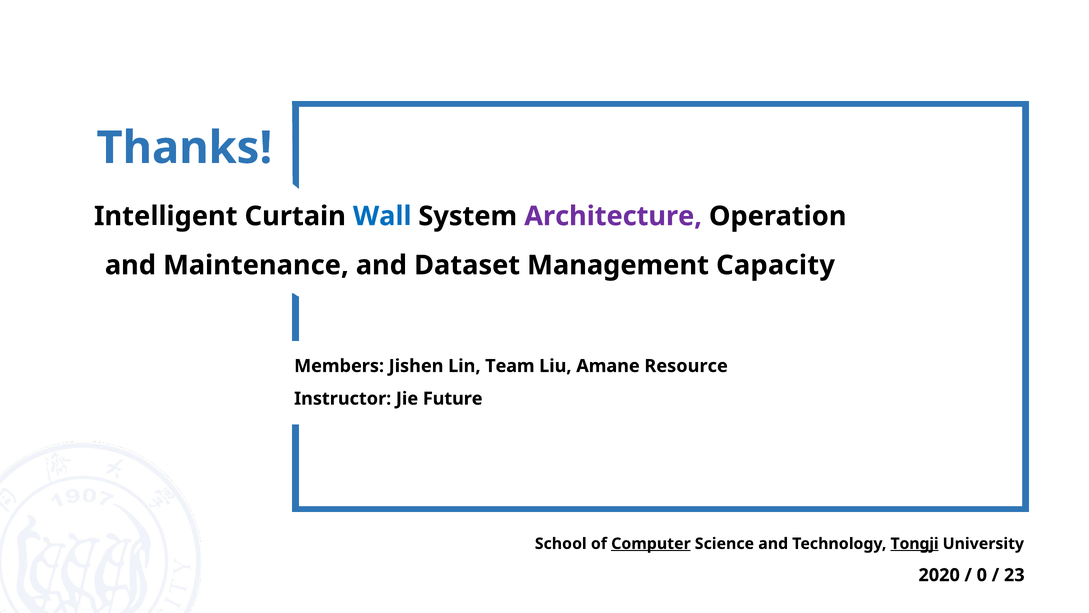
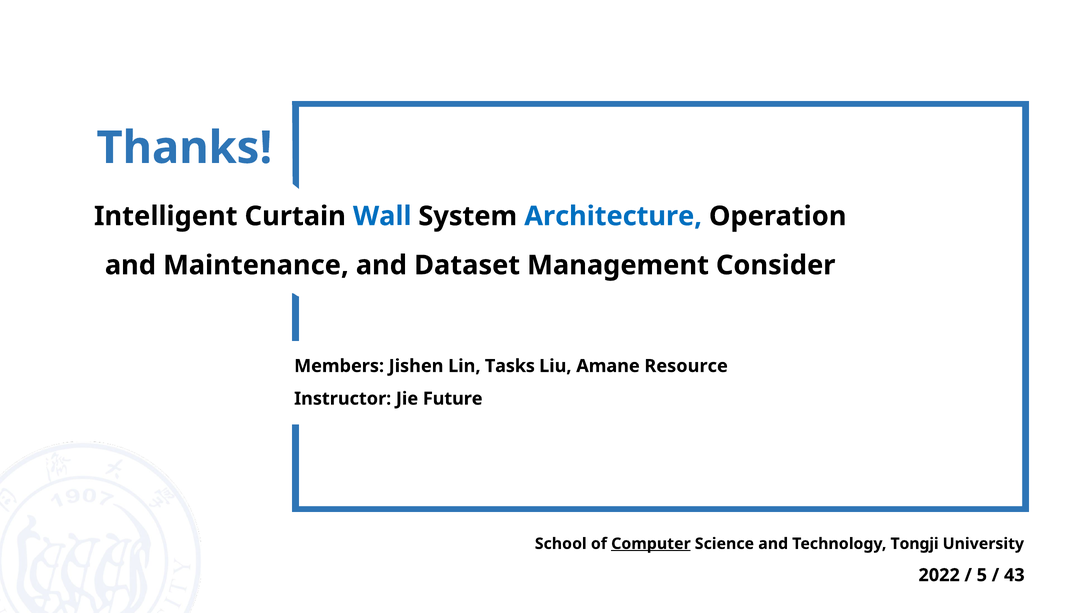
Architecture colour: purple -> blue (613, 216)
Capacity: Capacity -> Consider (776, 265)
Team: Team -> Tasks (510, 366)
Tongji underline: present -> none (915, 543)
2020: 2020 -> 2022 (939, 575)
0: 0 -> 5 (982, 575)
23: 23 -> 43 (1014, 575)
